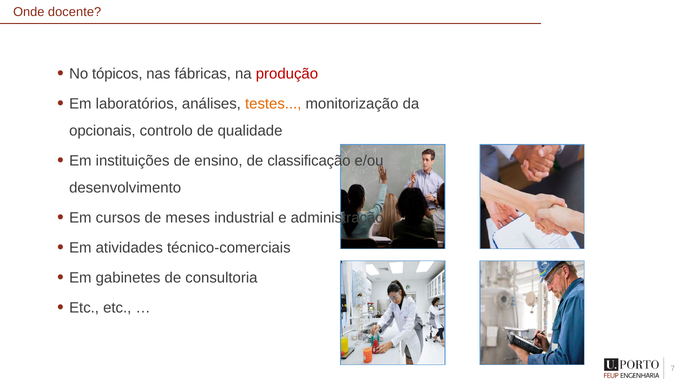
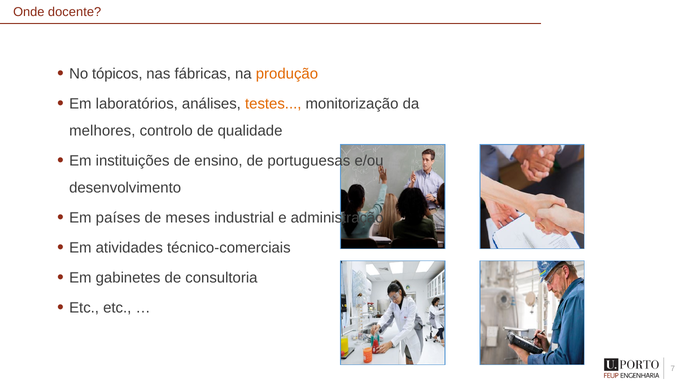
produção colour: red -> orange (287, 74)
opcionais: opcionais -> melhores (102, 131)
classificação: classificação -> portuguesas (309, 161)
cursos: cursos -> países (118, 218)
